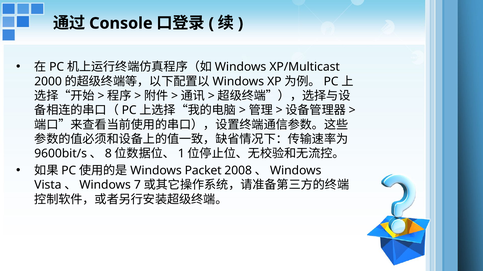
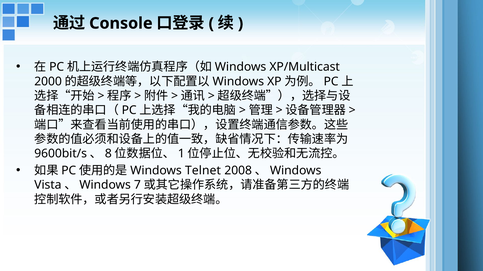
Packet: Packet -> Telnet (203, 171)
